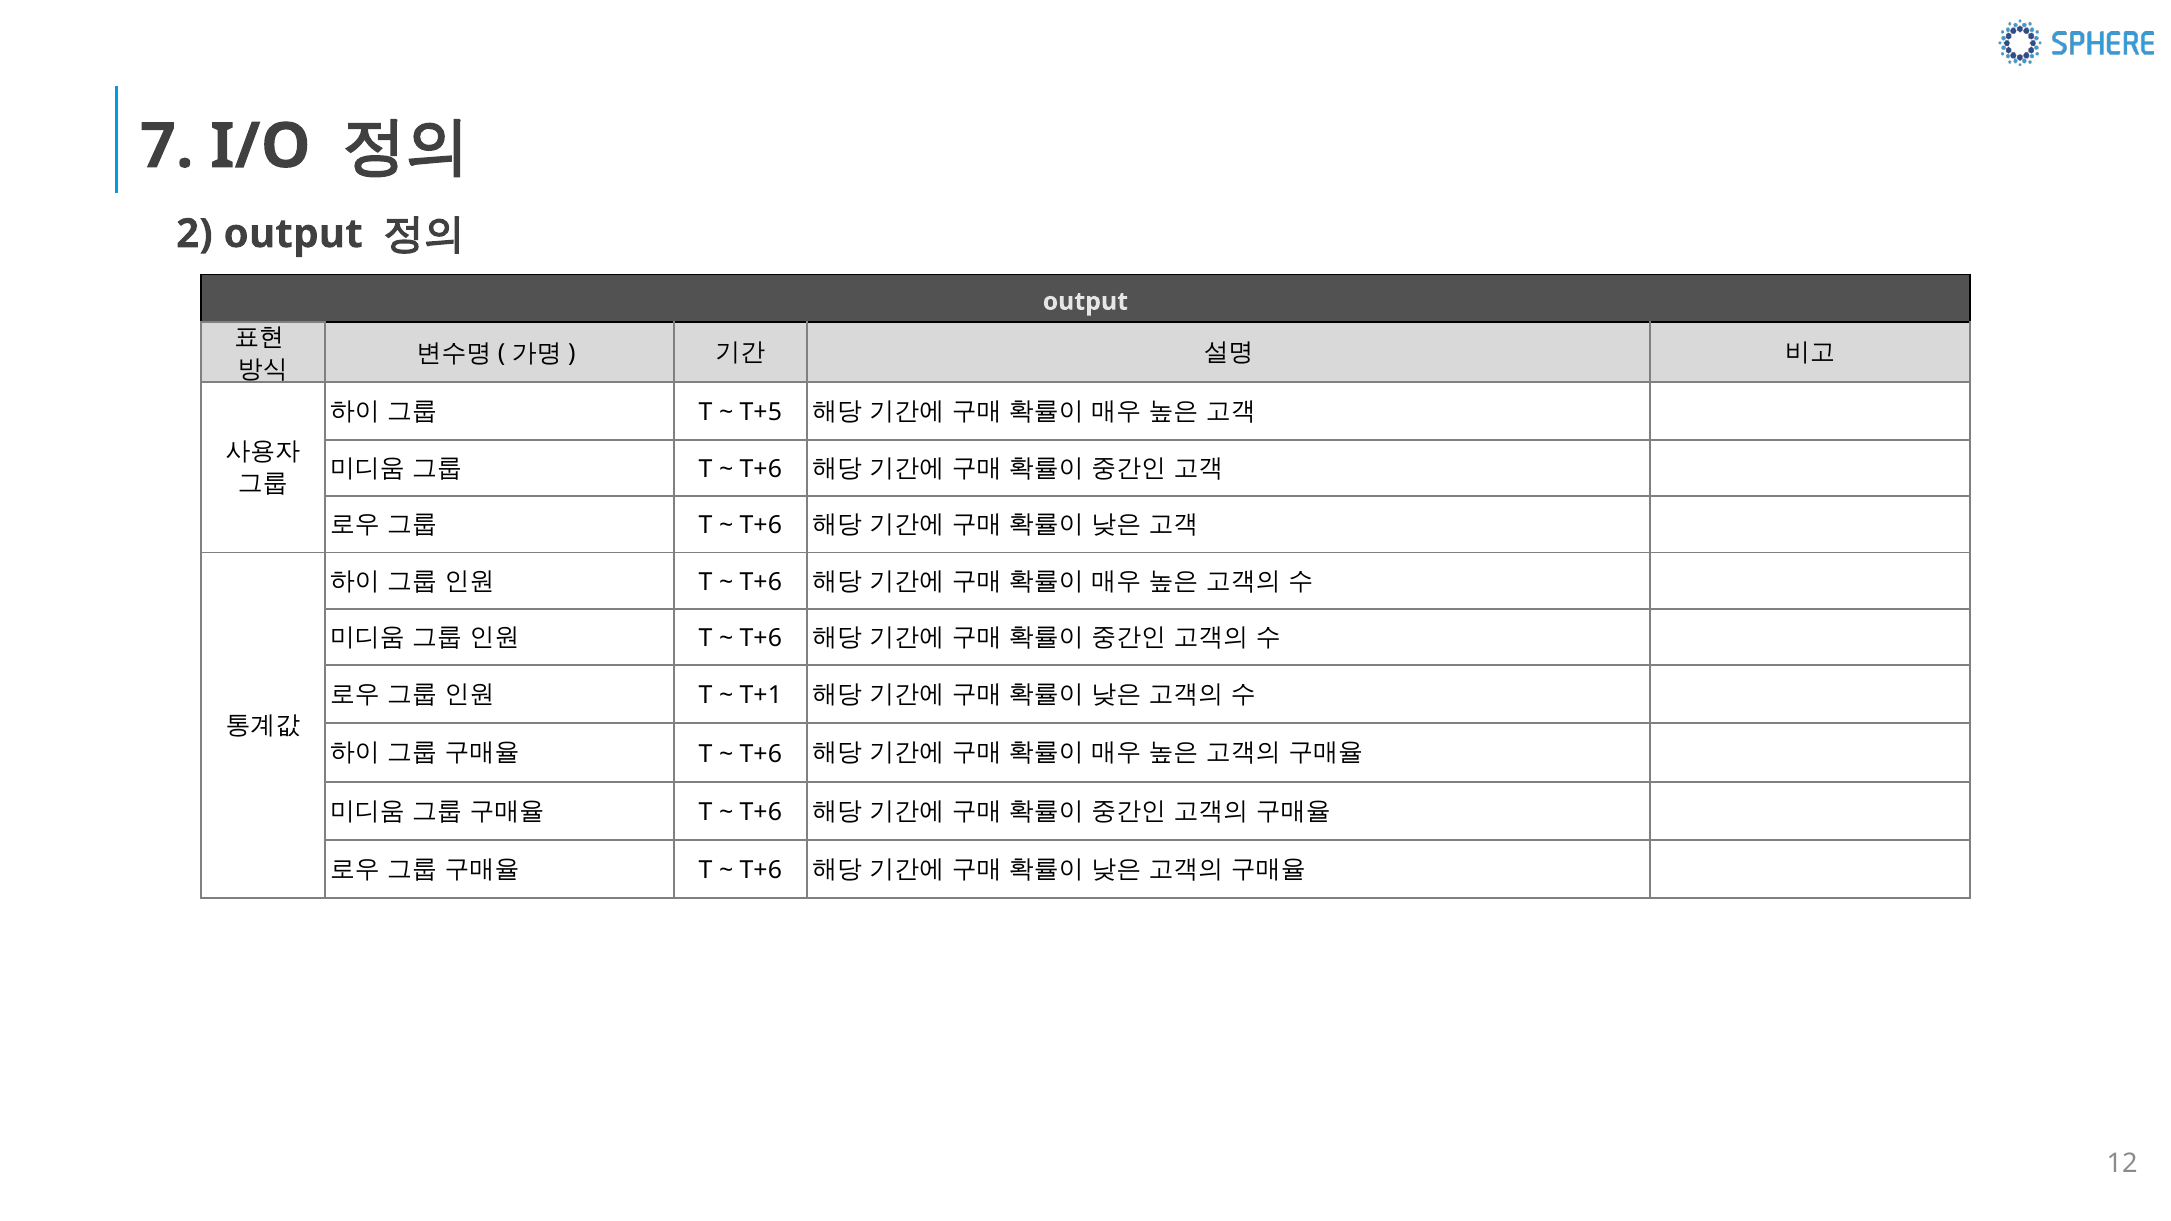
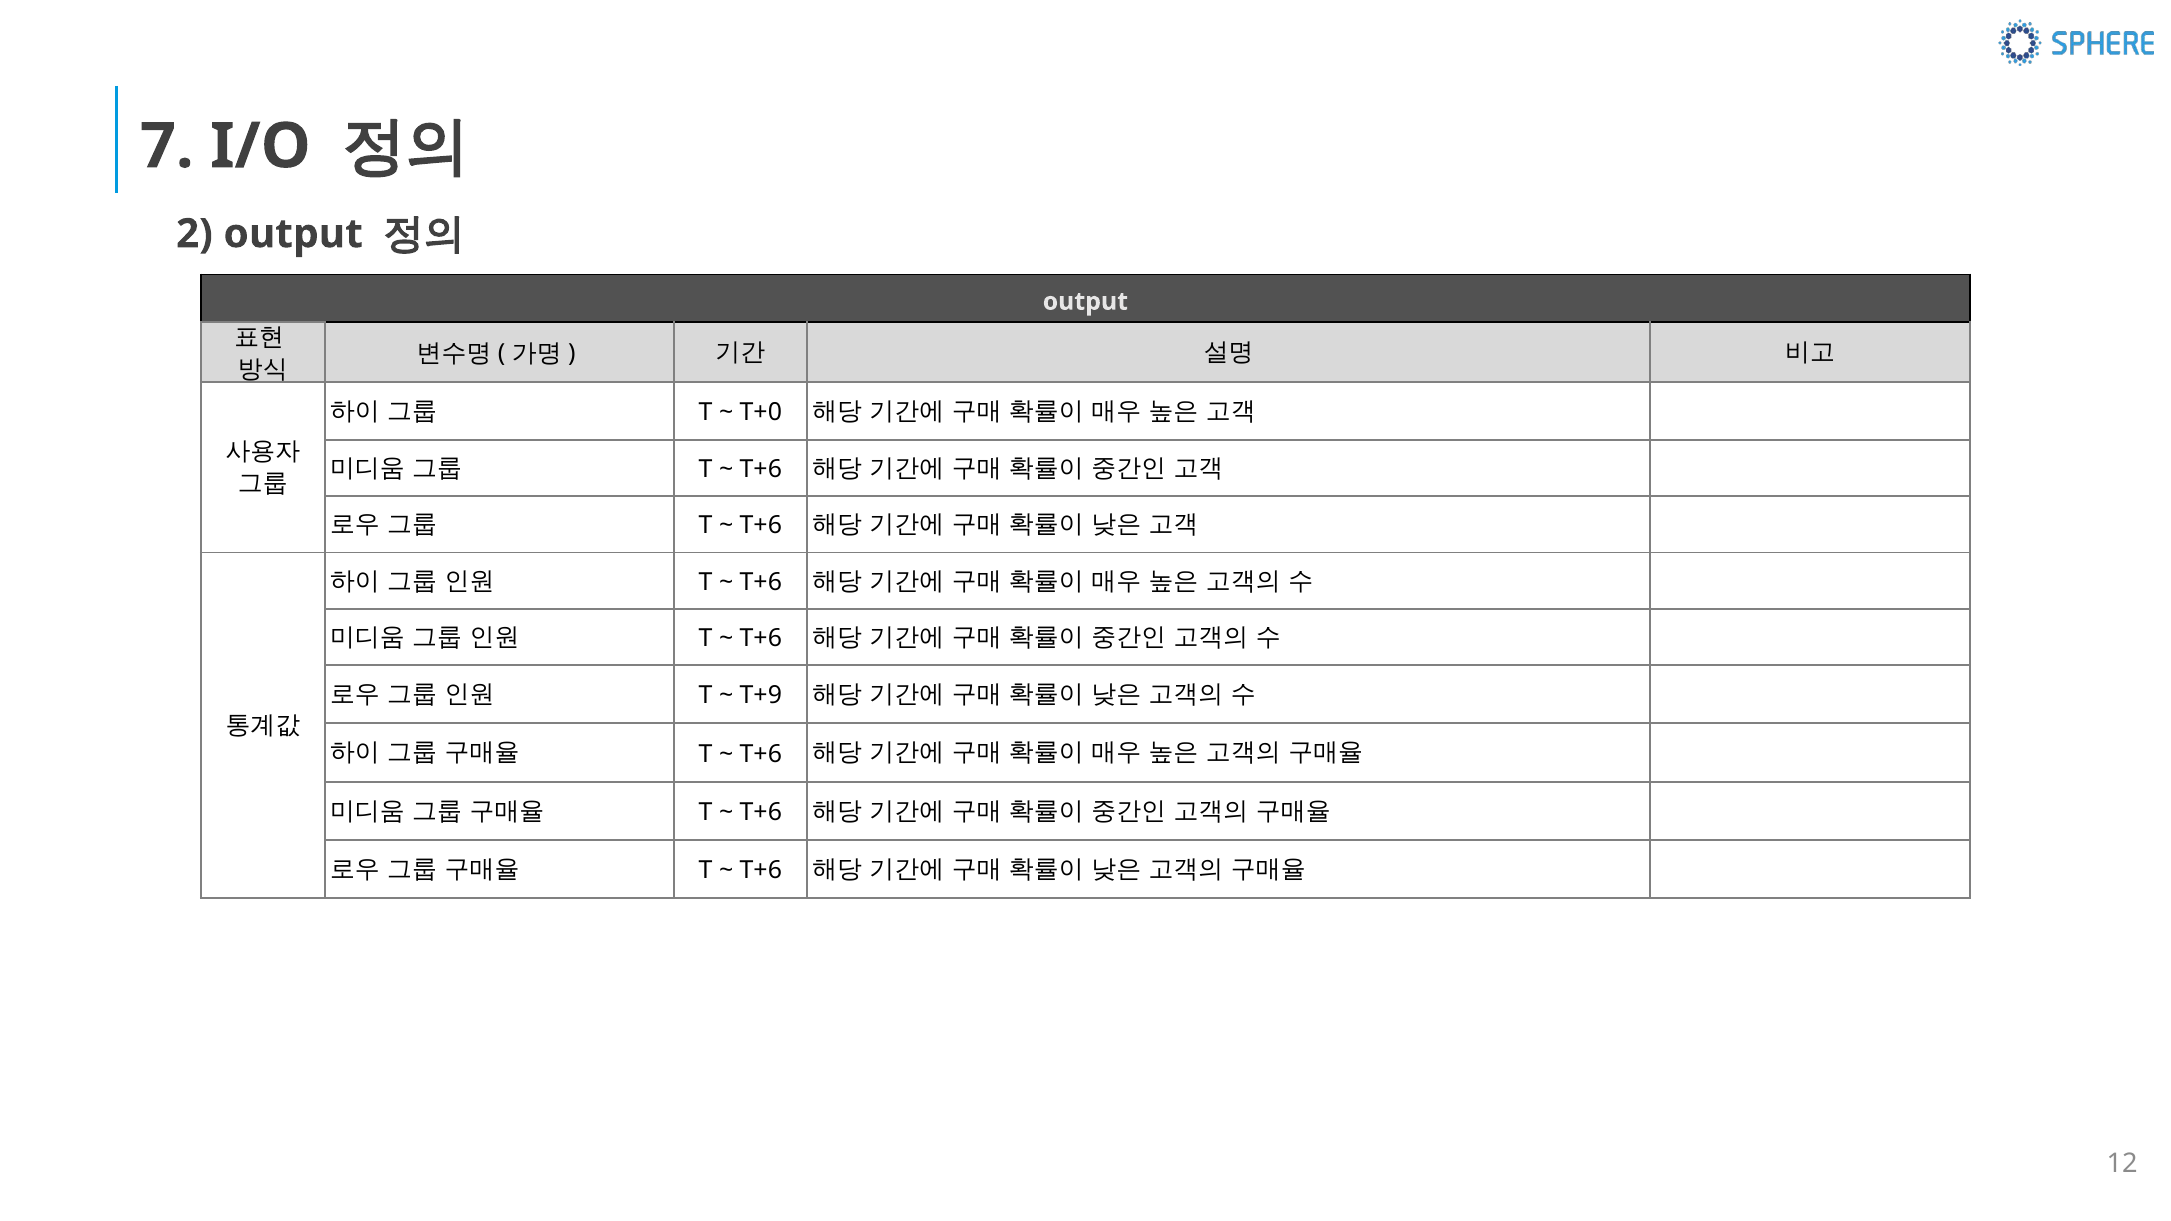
T+5: T+5 -> T+0 (761, 412)
T+1: T+1 -> T+9 (761, 696)
